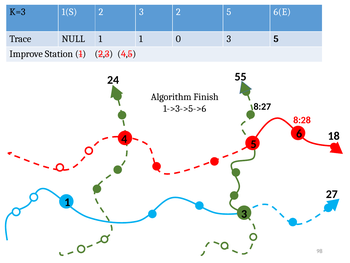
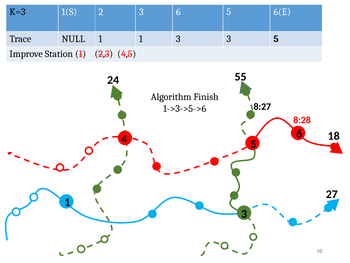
3 2: 2 -> 6 (178, 12)
1 0: 0 -> 3 (178, 39)
